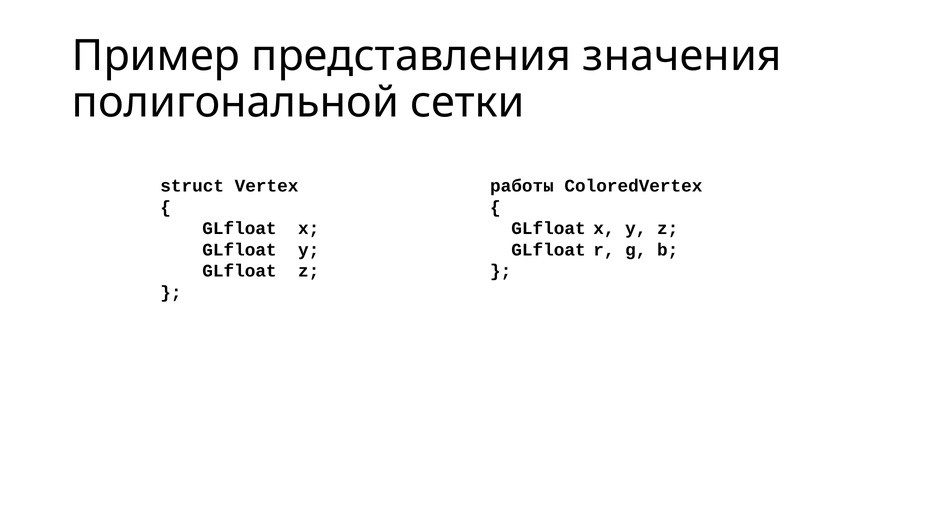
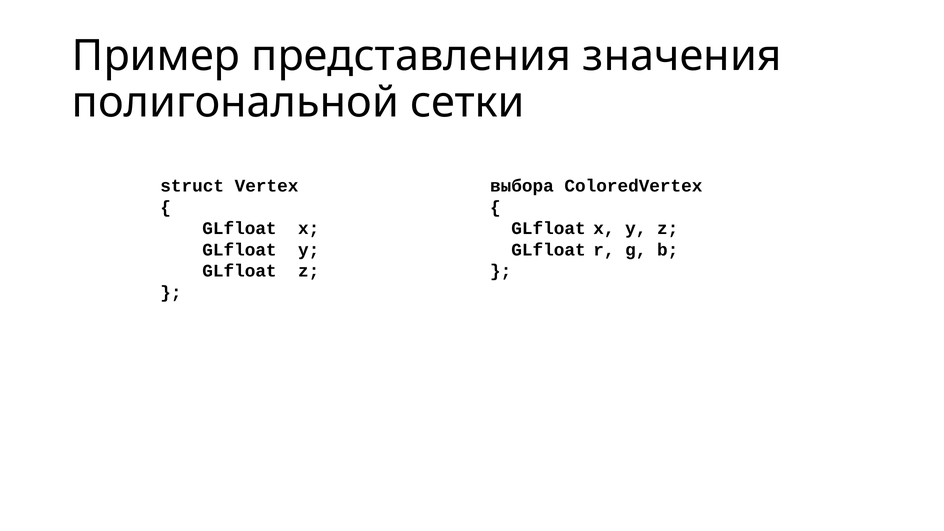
работы: работы -> выбора (522, 186)
